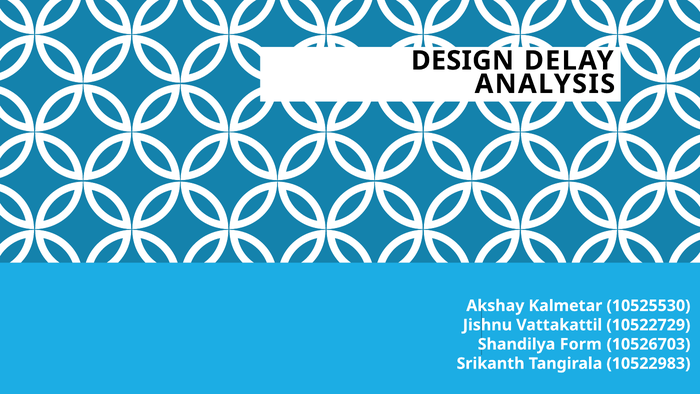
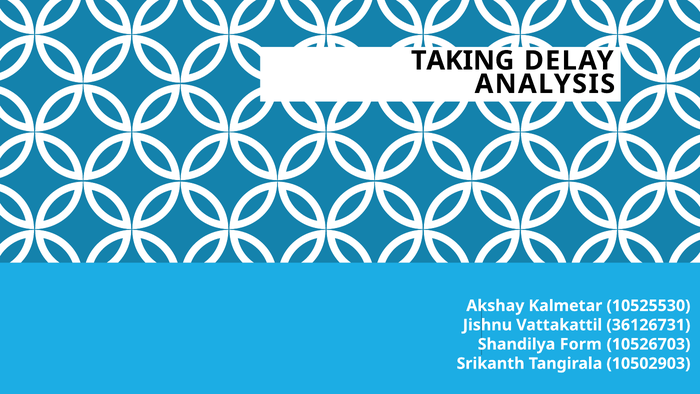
DESIGN: DESIGN -> TAKING (463, 61)
10522729: 10522729 -> 36126731 (648, 325)
10522983: 10522983 -> 10502903 (648, 363)
